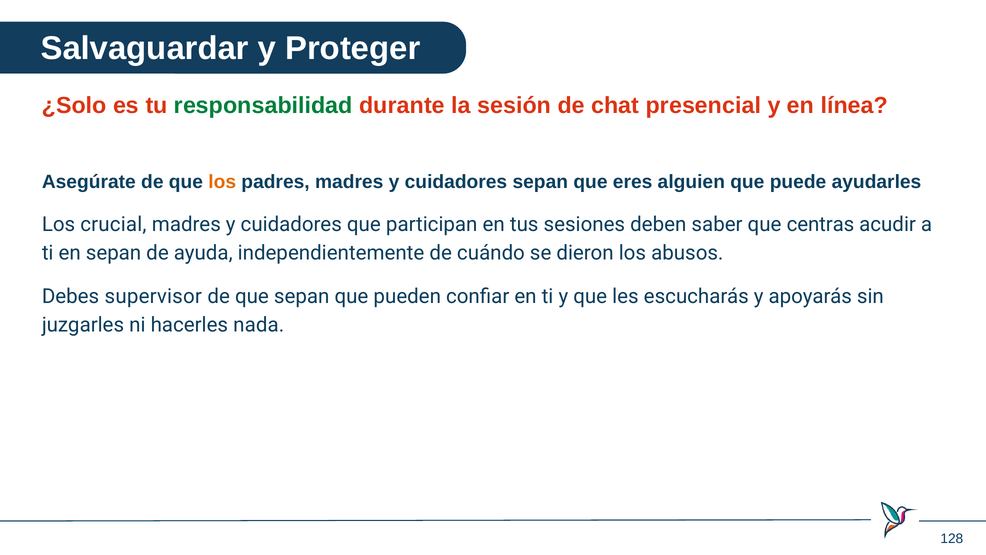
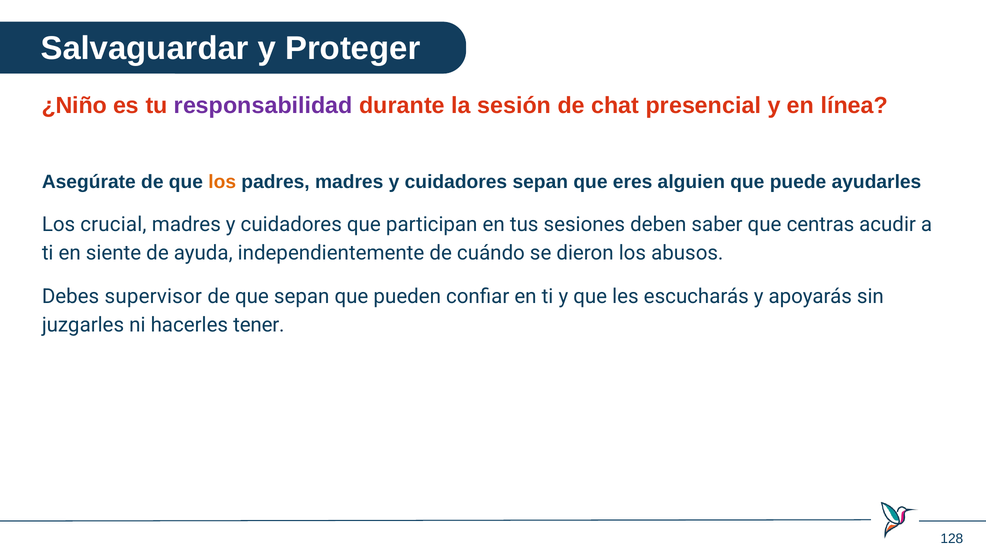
¿Solo: ¿Solo -> ¿Niño (74, 106)
responsabilidad colour: green -> purple (263, 106)
en sepan: sepan -> siente (114, 253)
nada: nada -> tener (259, 325)
